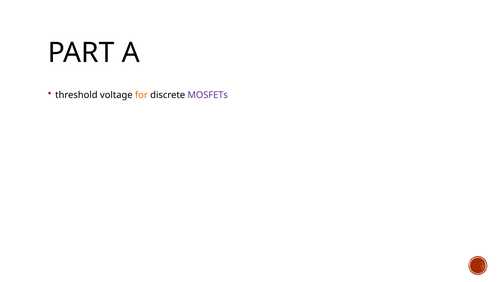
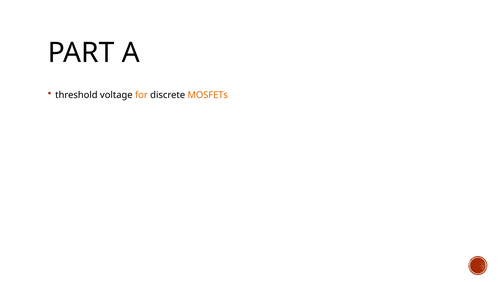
MOSFETs colour: purple -> orange (208, 95)
